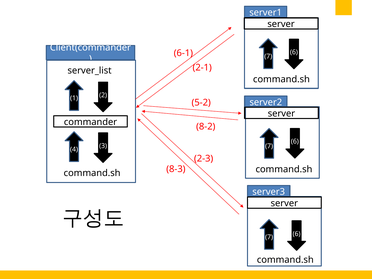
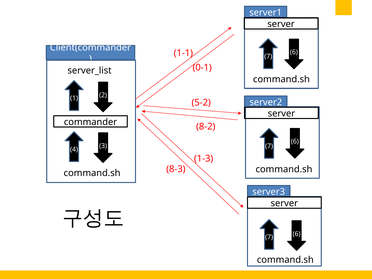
6-1: 6-1 -> 1-1 (183, 53)
2-1: 2-1 -> 0-1 (202, 68)
2-3: 2-3 -> 1-3 (204, 159)
